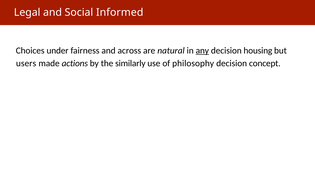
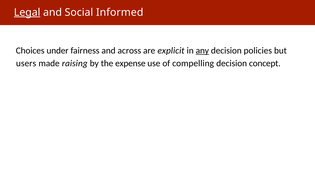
Legal underline: none -> present (27, 12)
natural: natural -> explicit (171, 51)
housing: housing -> policies (258, 51)
actions: actions -> raising (75, 63)
similarly: similarly -> expense (130, 63)
philosophy: philosophy -> compelling (193, 63)
